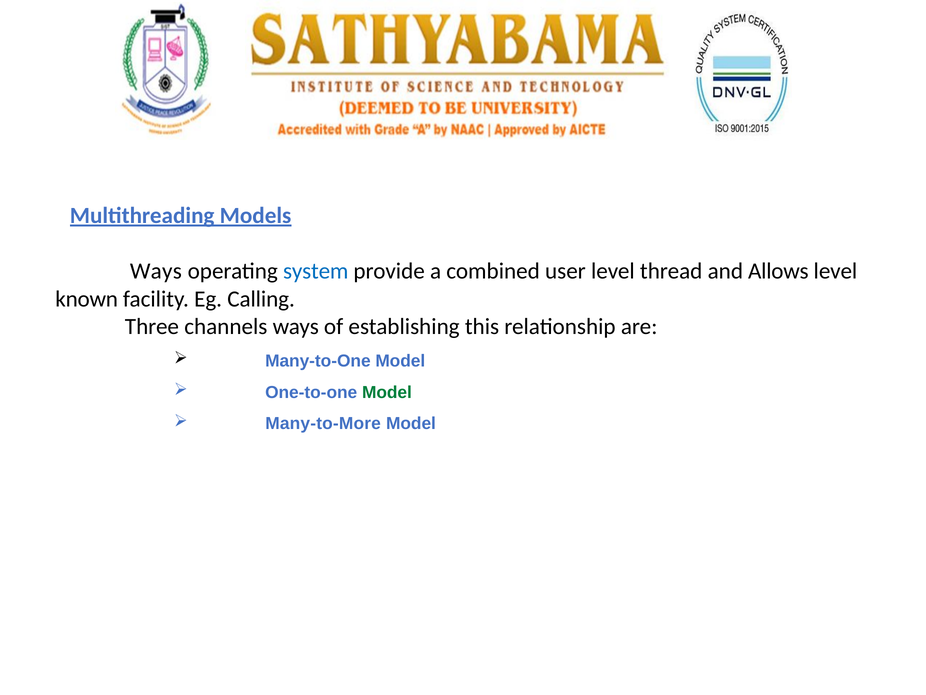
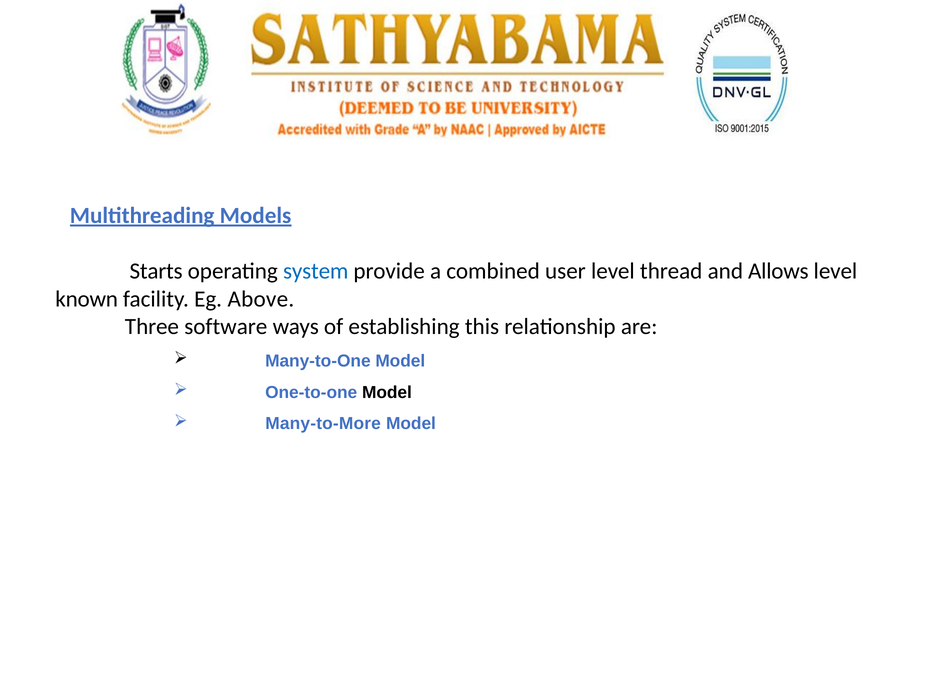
Ways: Ways -> Starts (156, 271)
Calling: Calling -> Above (261, 299)
channels: channels -> software (226, 327)
Model colour: green -> black (387, 392)
